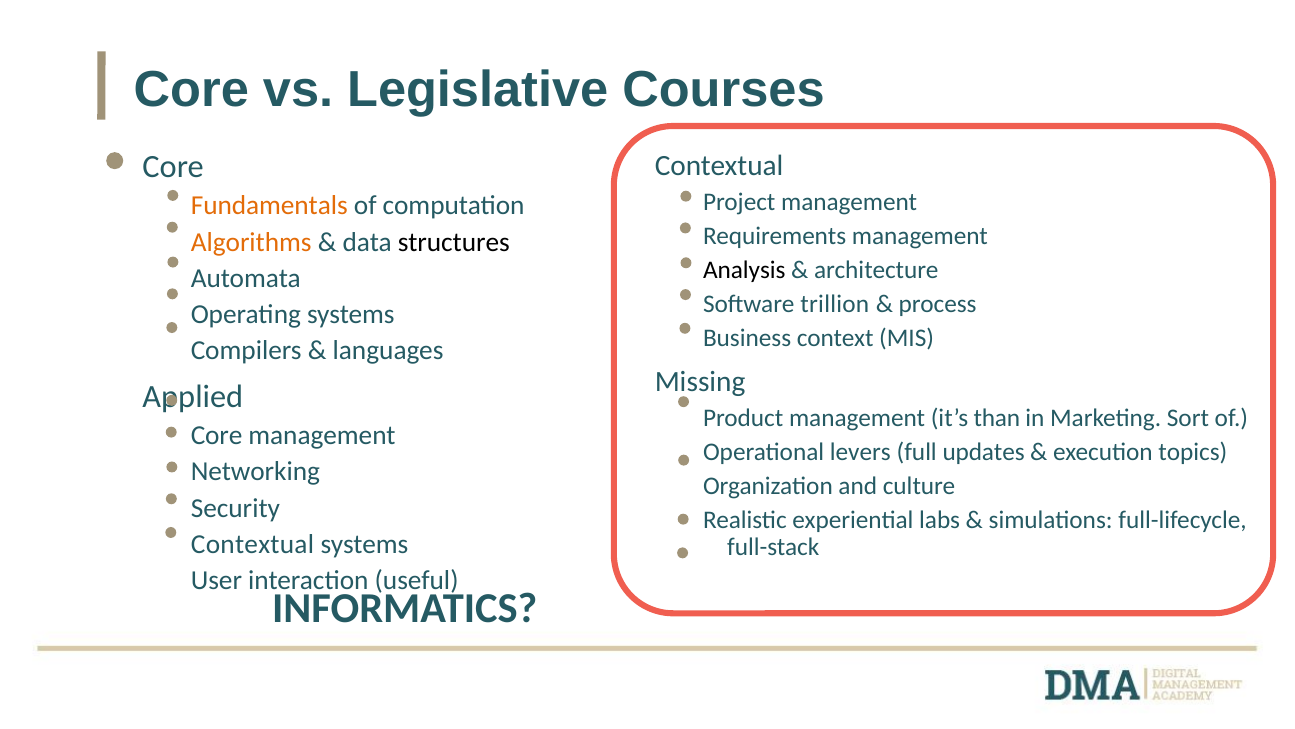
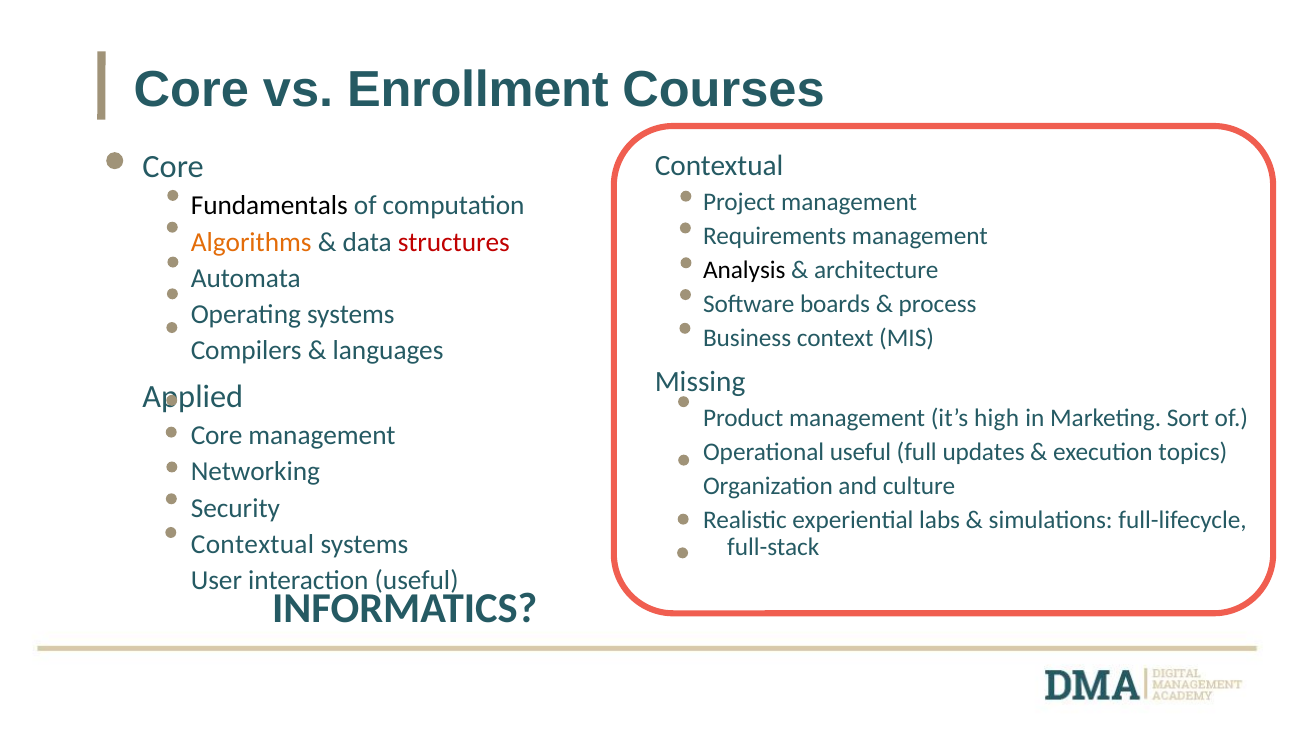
Legislative: Legislative -> Enrollment (478, 90)
Fundamentals colour: orange -> black (269, 206)
structures colour: black -> red (454, 242)
trillion: trillion -> boards (835, 304)
than: than -> high (997, 417)
Operational levers: levers -> useful (860, 451)
